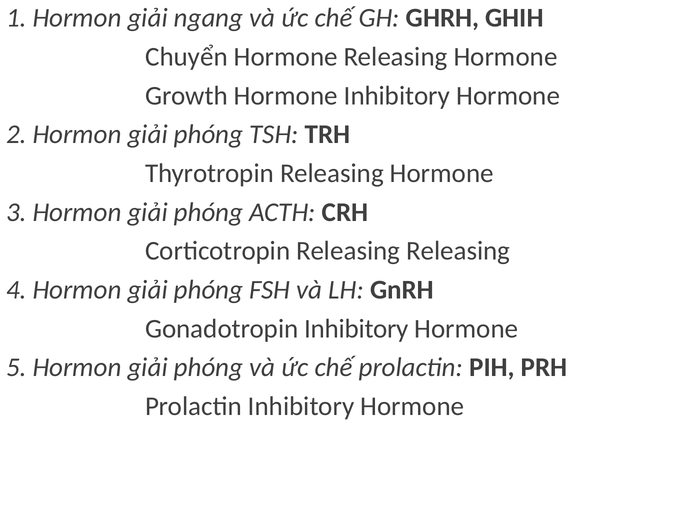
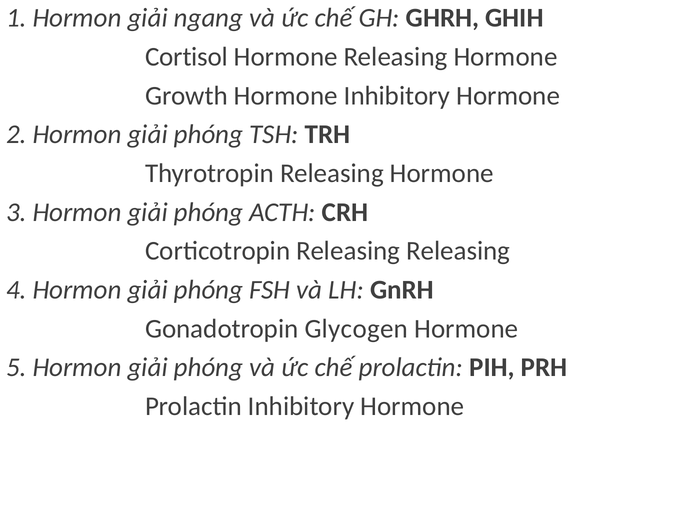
Chuyển: Chuyển -> Cortisol (187, 57)
Gonadotropin Inhibitory: Inhibitory -> Glycogen (356, 329)
